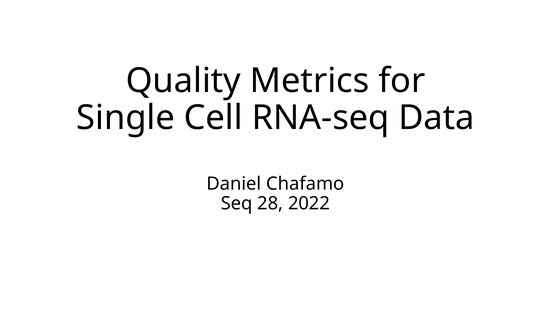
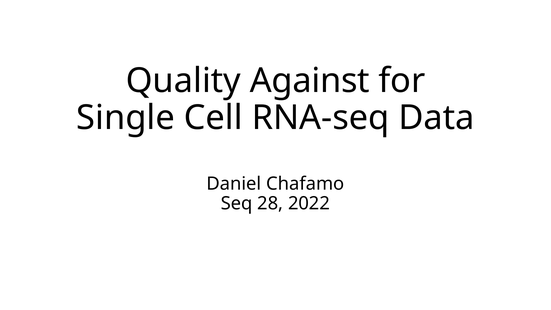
Metrics: Metrics -> Against (310, 81)
